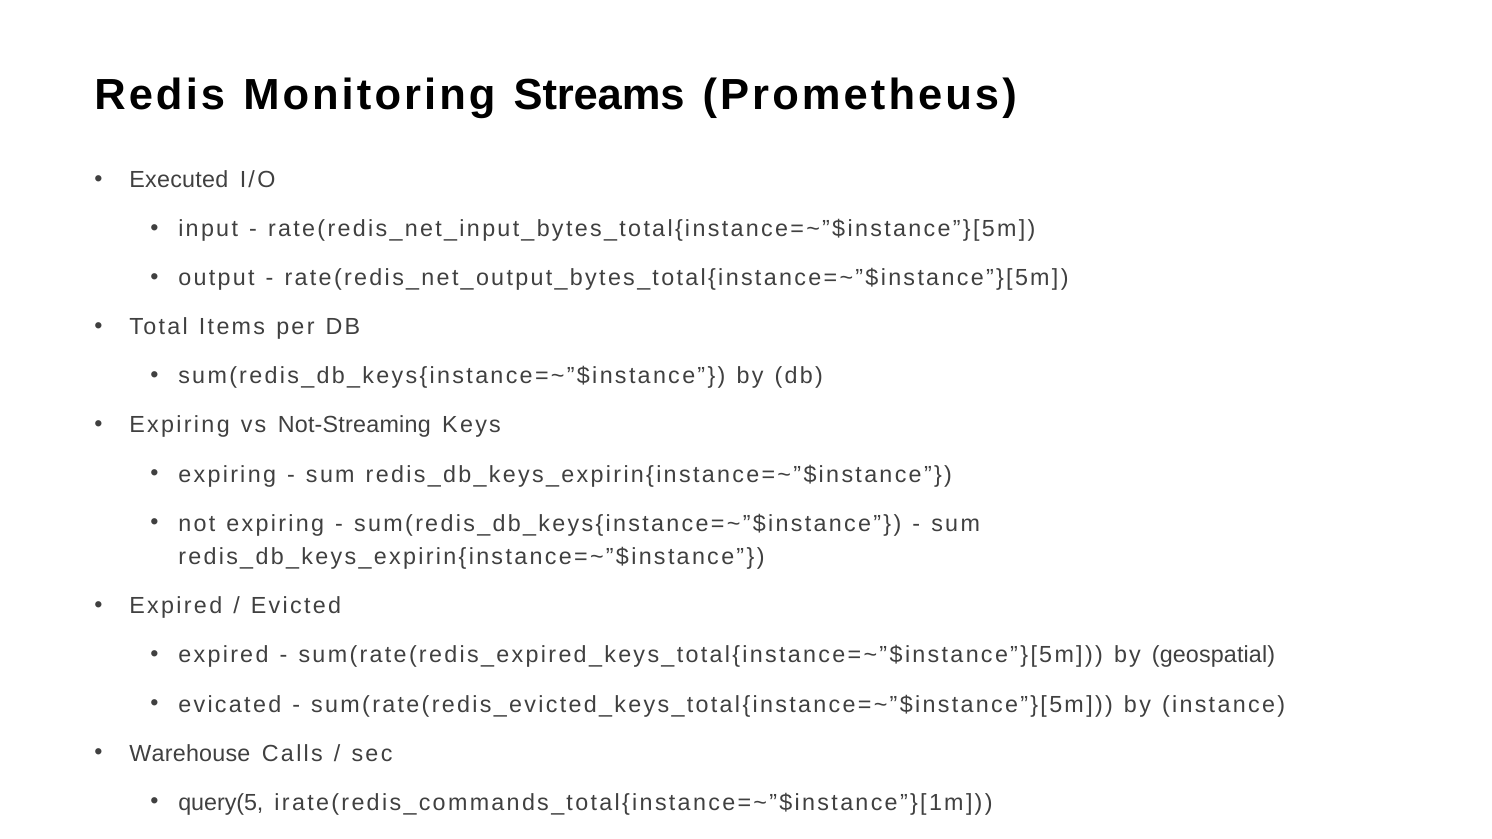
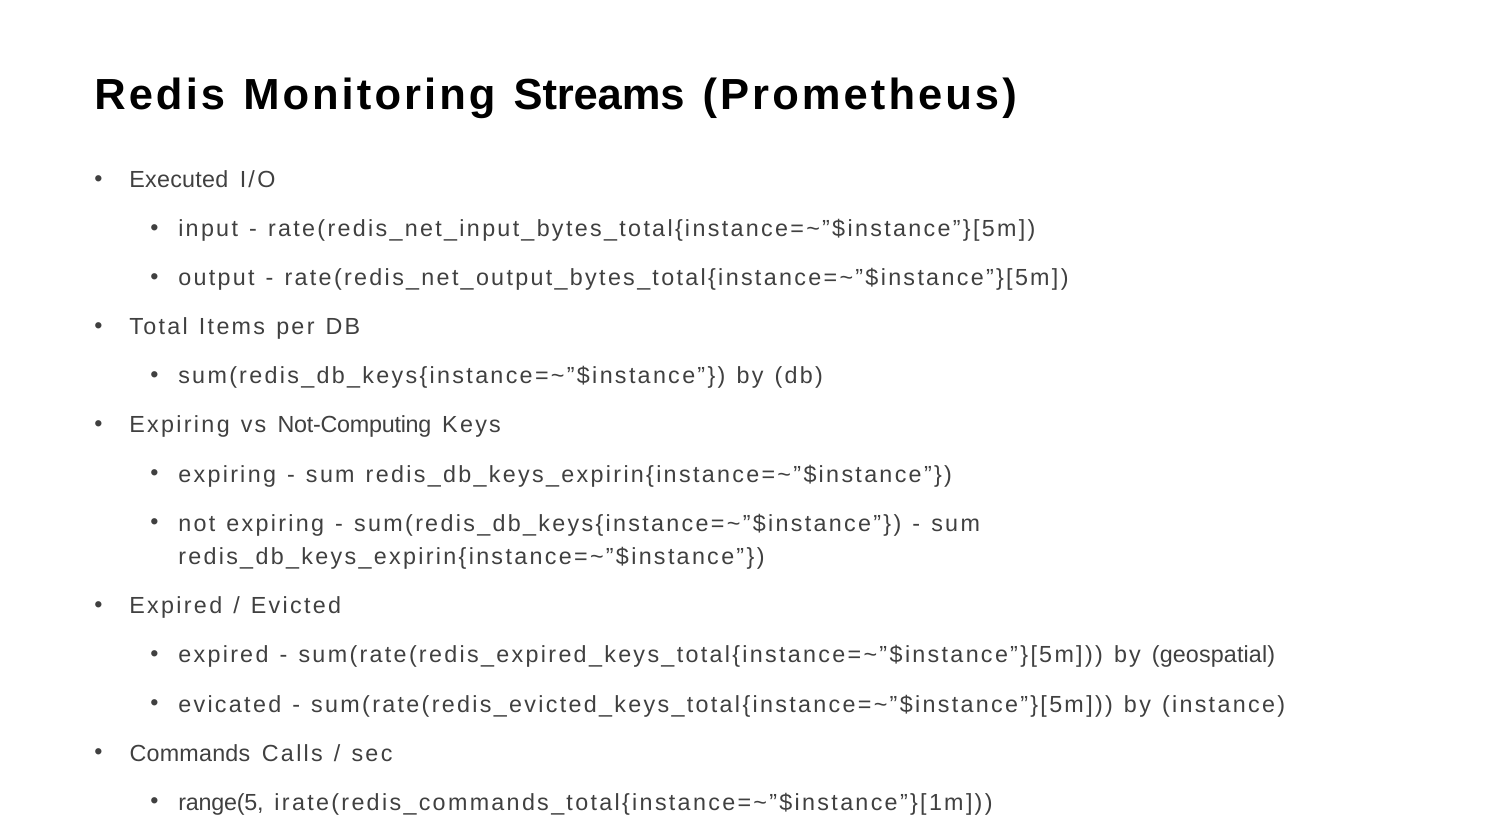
Not-Streaming: Not-Streaming -> Not-Computing (354, 425)
Warehouse: Warehouse -> Commands (190, 754)
query(5: query(5 -> range(5 (221, 803)
